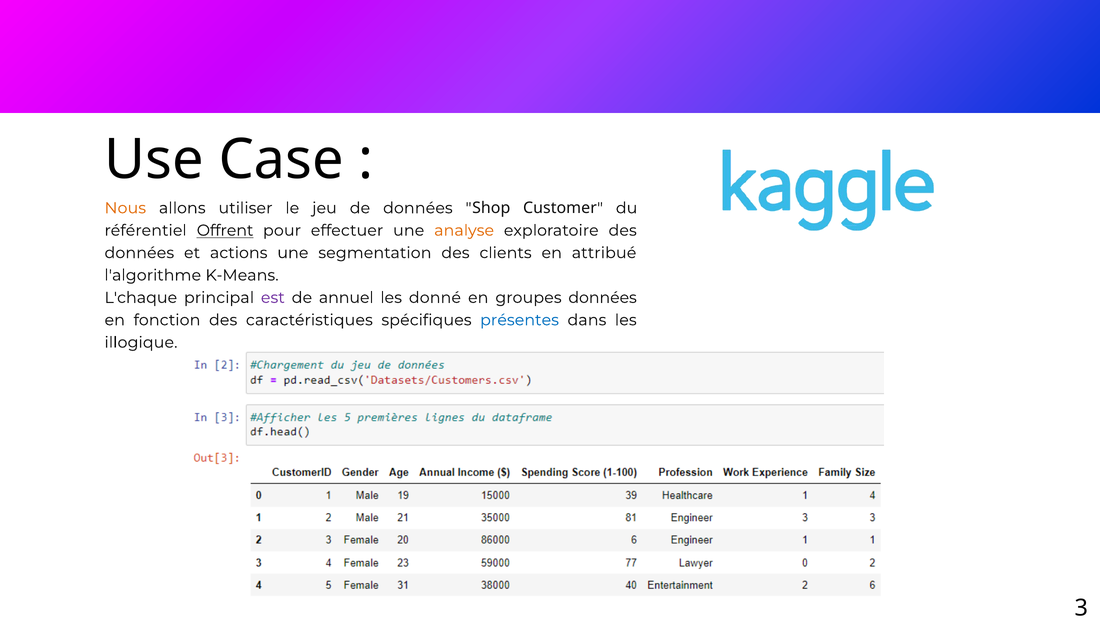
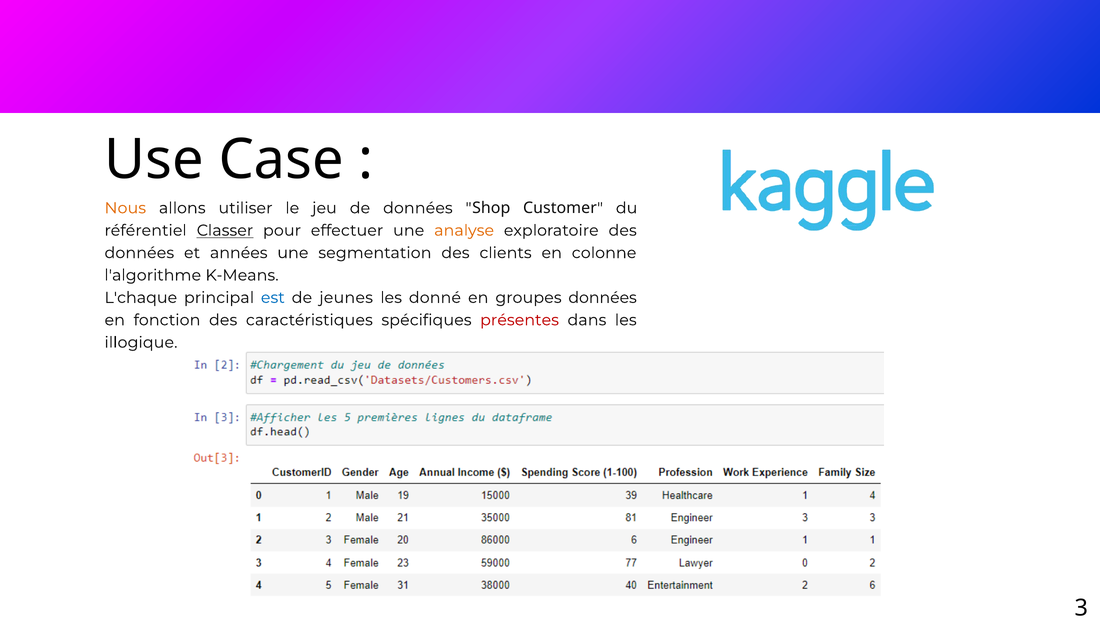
Offrent: Offrent -> Classer (225, 230)
actions: actions -> années (239, 253)
attribué: attribué -> colonne (604, 253)
est colour: purple -> blue (273, 298)
annuel: annuel -> jeunes (346, 298)
présentes colour: blue -> red (520, 320)
